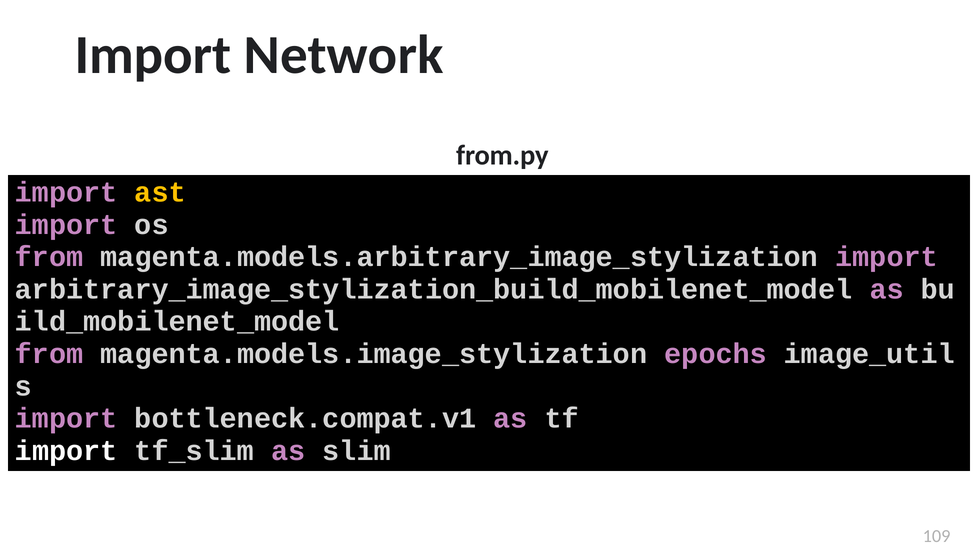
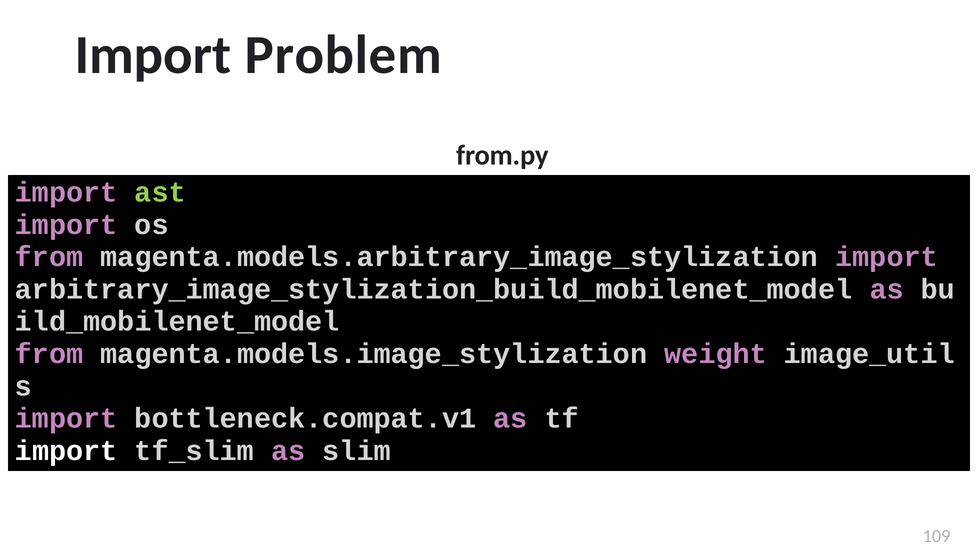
Network: Network -> Problem (343, 55)
ast colour: yellow -> light green (160, 192)
epochs: epochs -> weight (716, 354)
